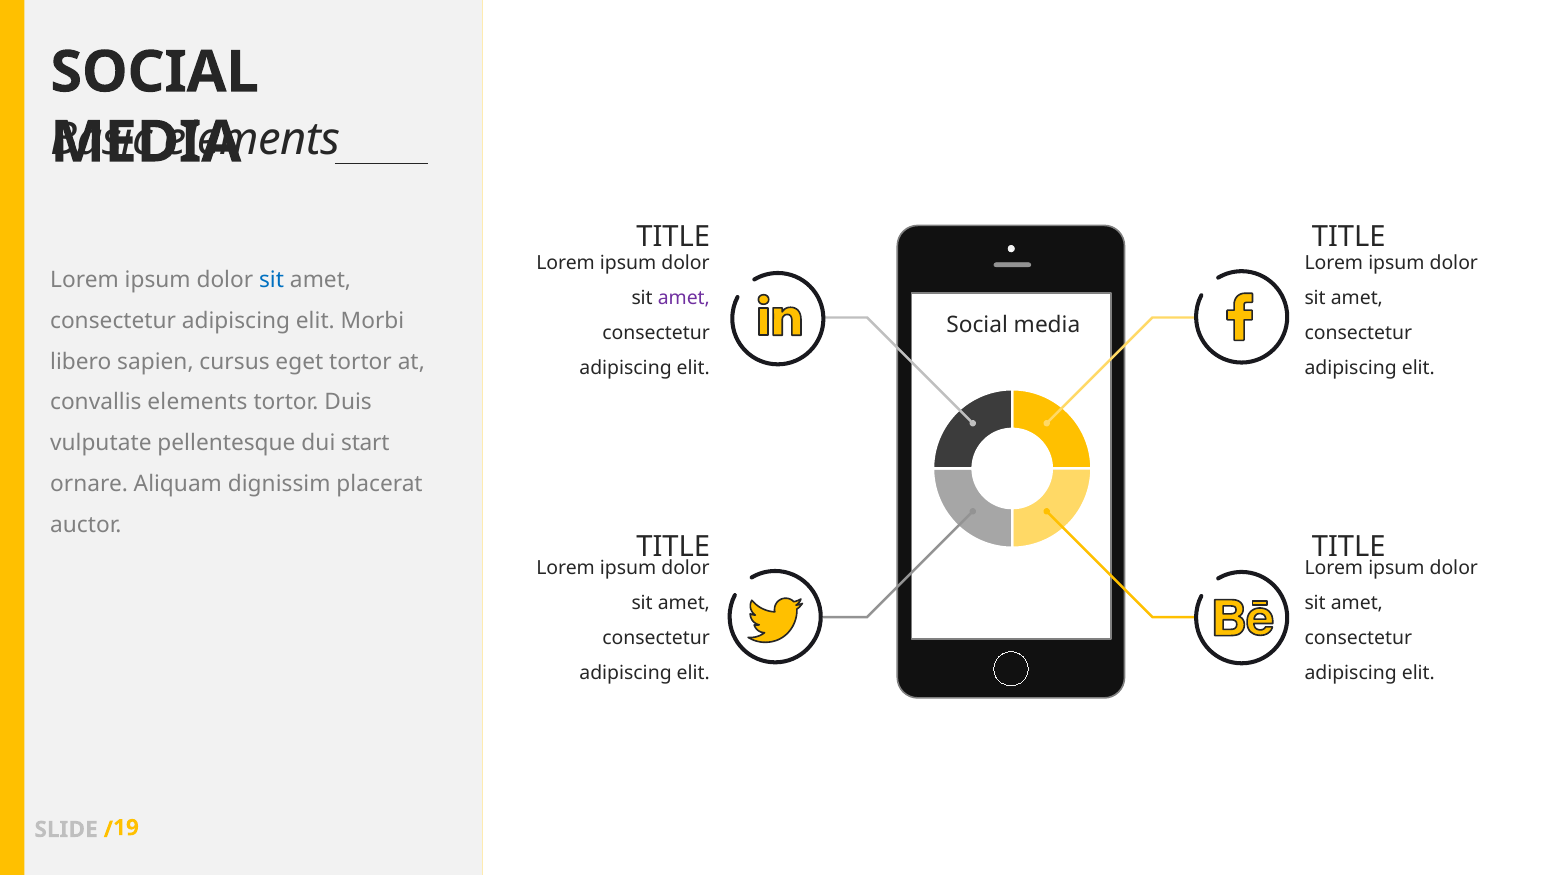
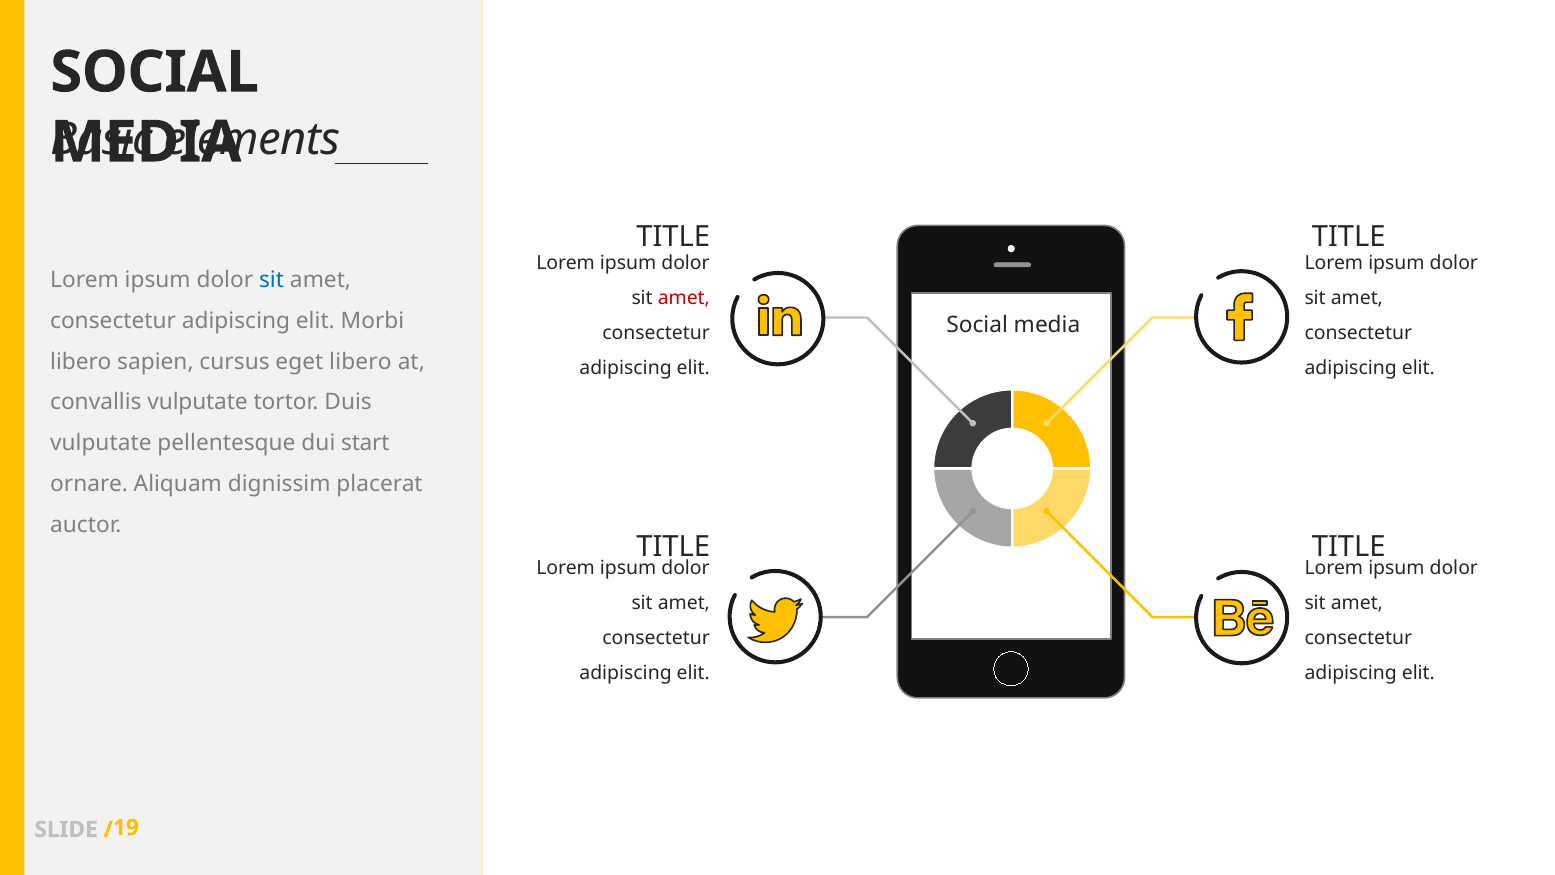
amet colour: purple -> red (684, 298)
eget tortor: tortor -> libero (360, 362)
convallis elements: elements -> vulputate (198, 402)
